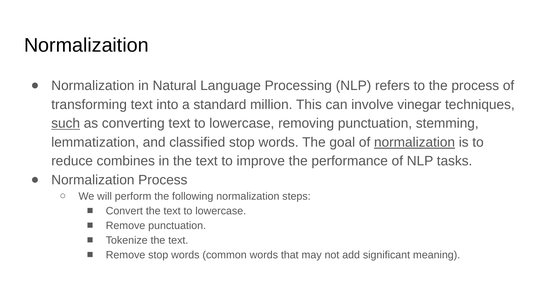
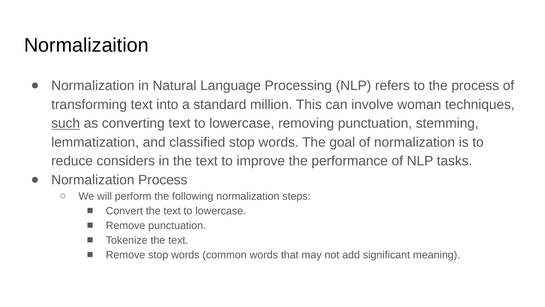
vinegar: vinegar -> woman (419, 105)
normalization underline: present -> none (415, 142)
combines: combines -> considers (126, 161)
